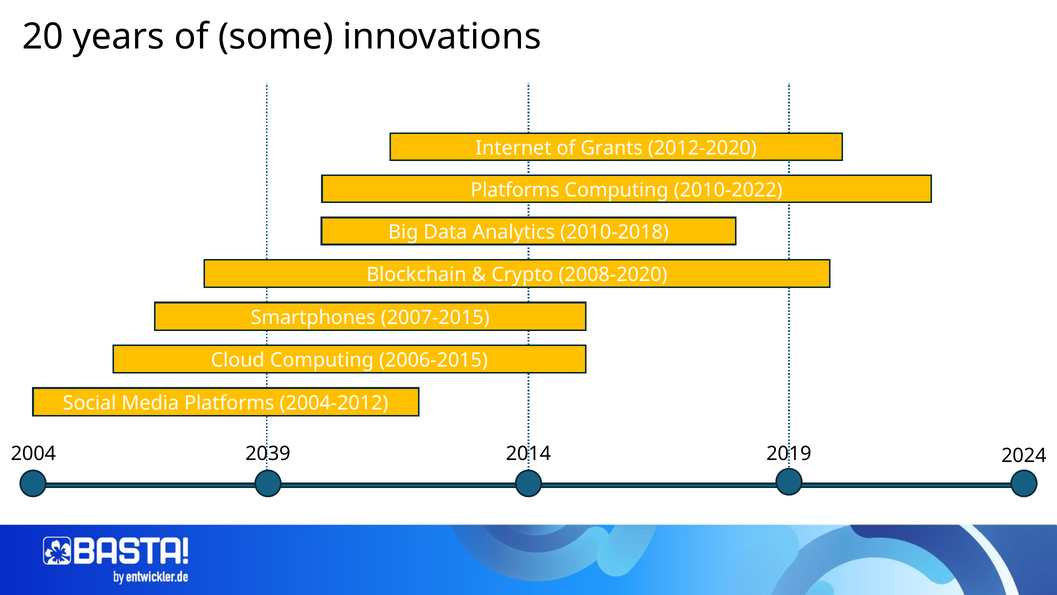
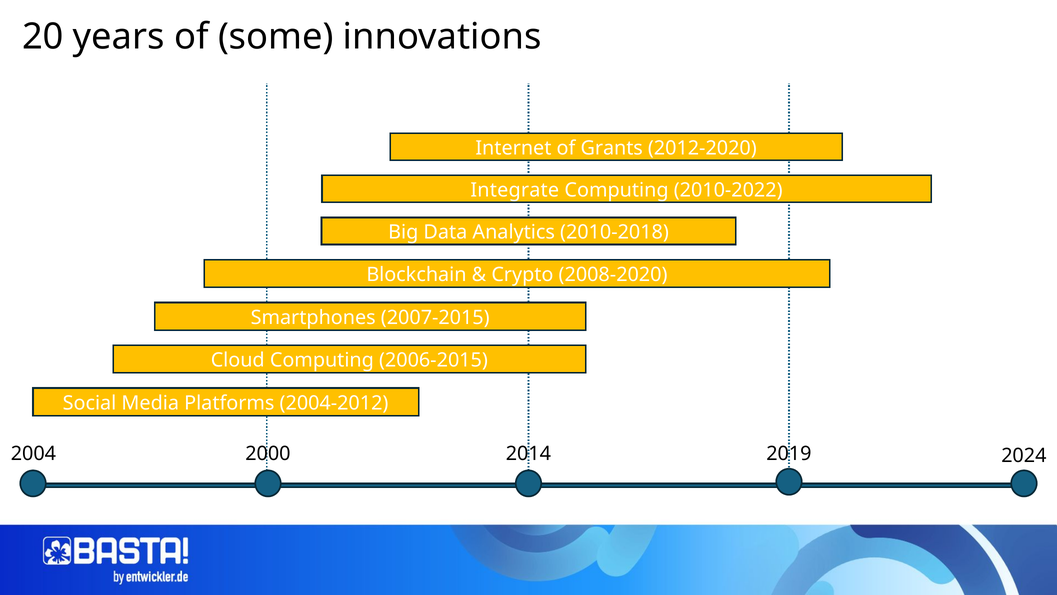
Platforms: Platforms -> Integrate (515, 190)
2039: 2039 -> 2000 (268, 454)
